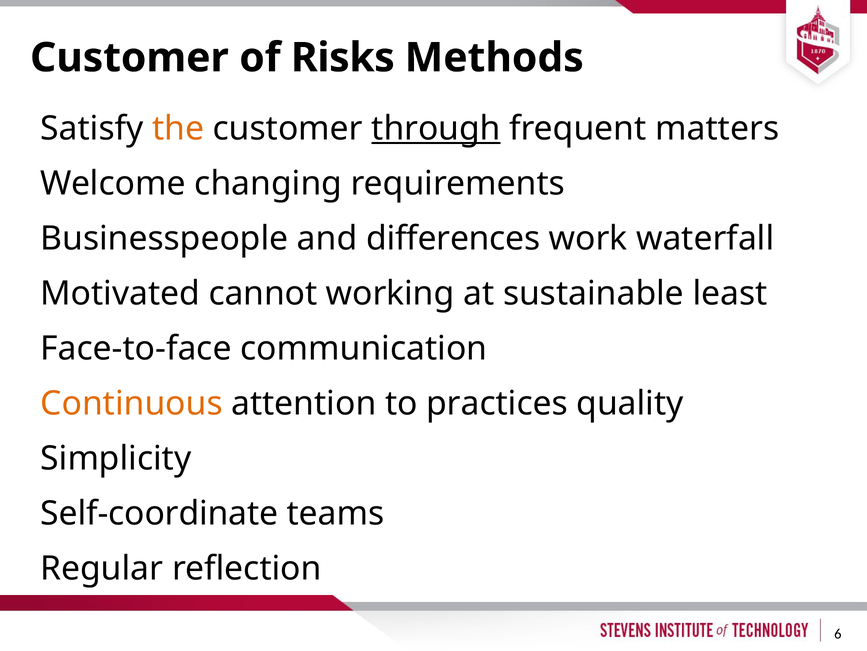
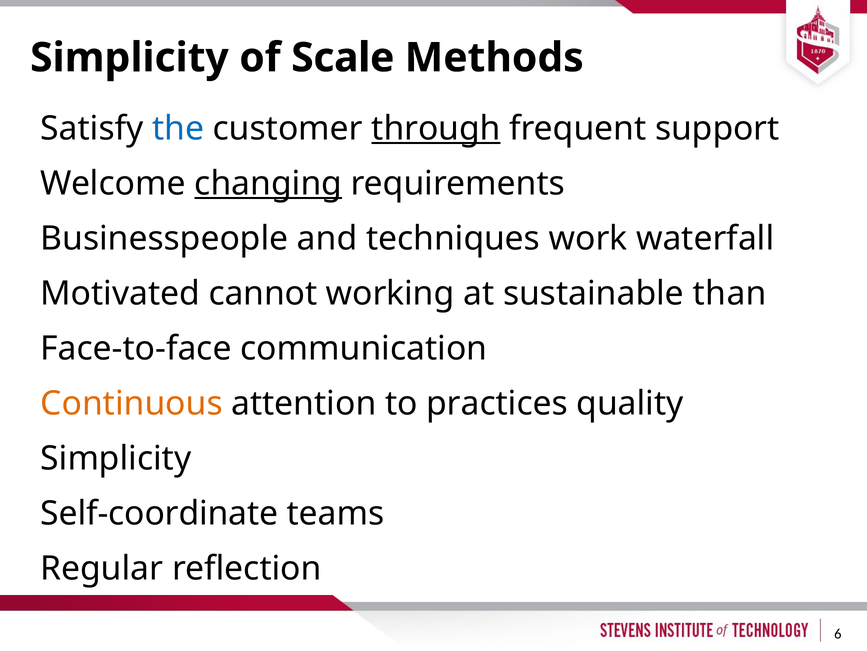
Customer: Customer -> Simplicity (129, 58)
Risks: Risks -> Scale (343, 58)
the colour: orange -> blue (178, 128)
matters: matters -> support (717, 128)
changing underline: none -> present (268, 183)
differences: differences -> techniques (453, 238)
least: least -> than (730, 293)
